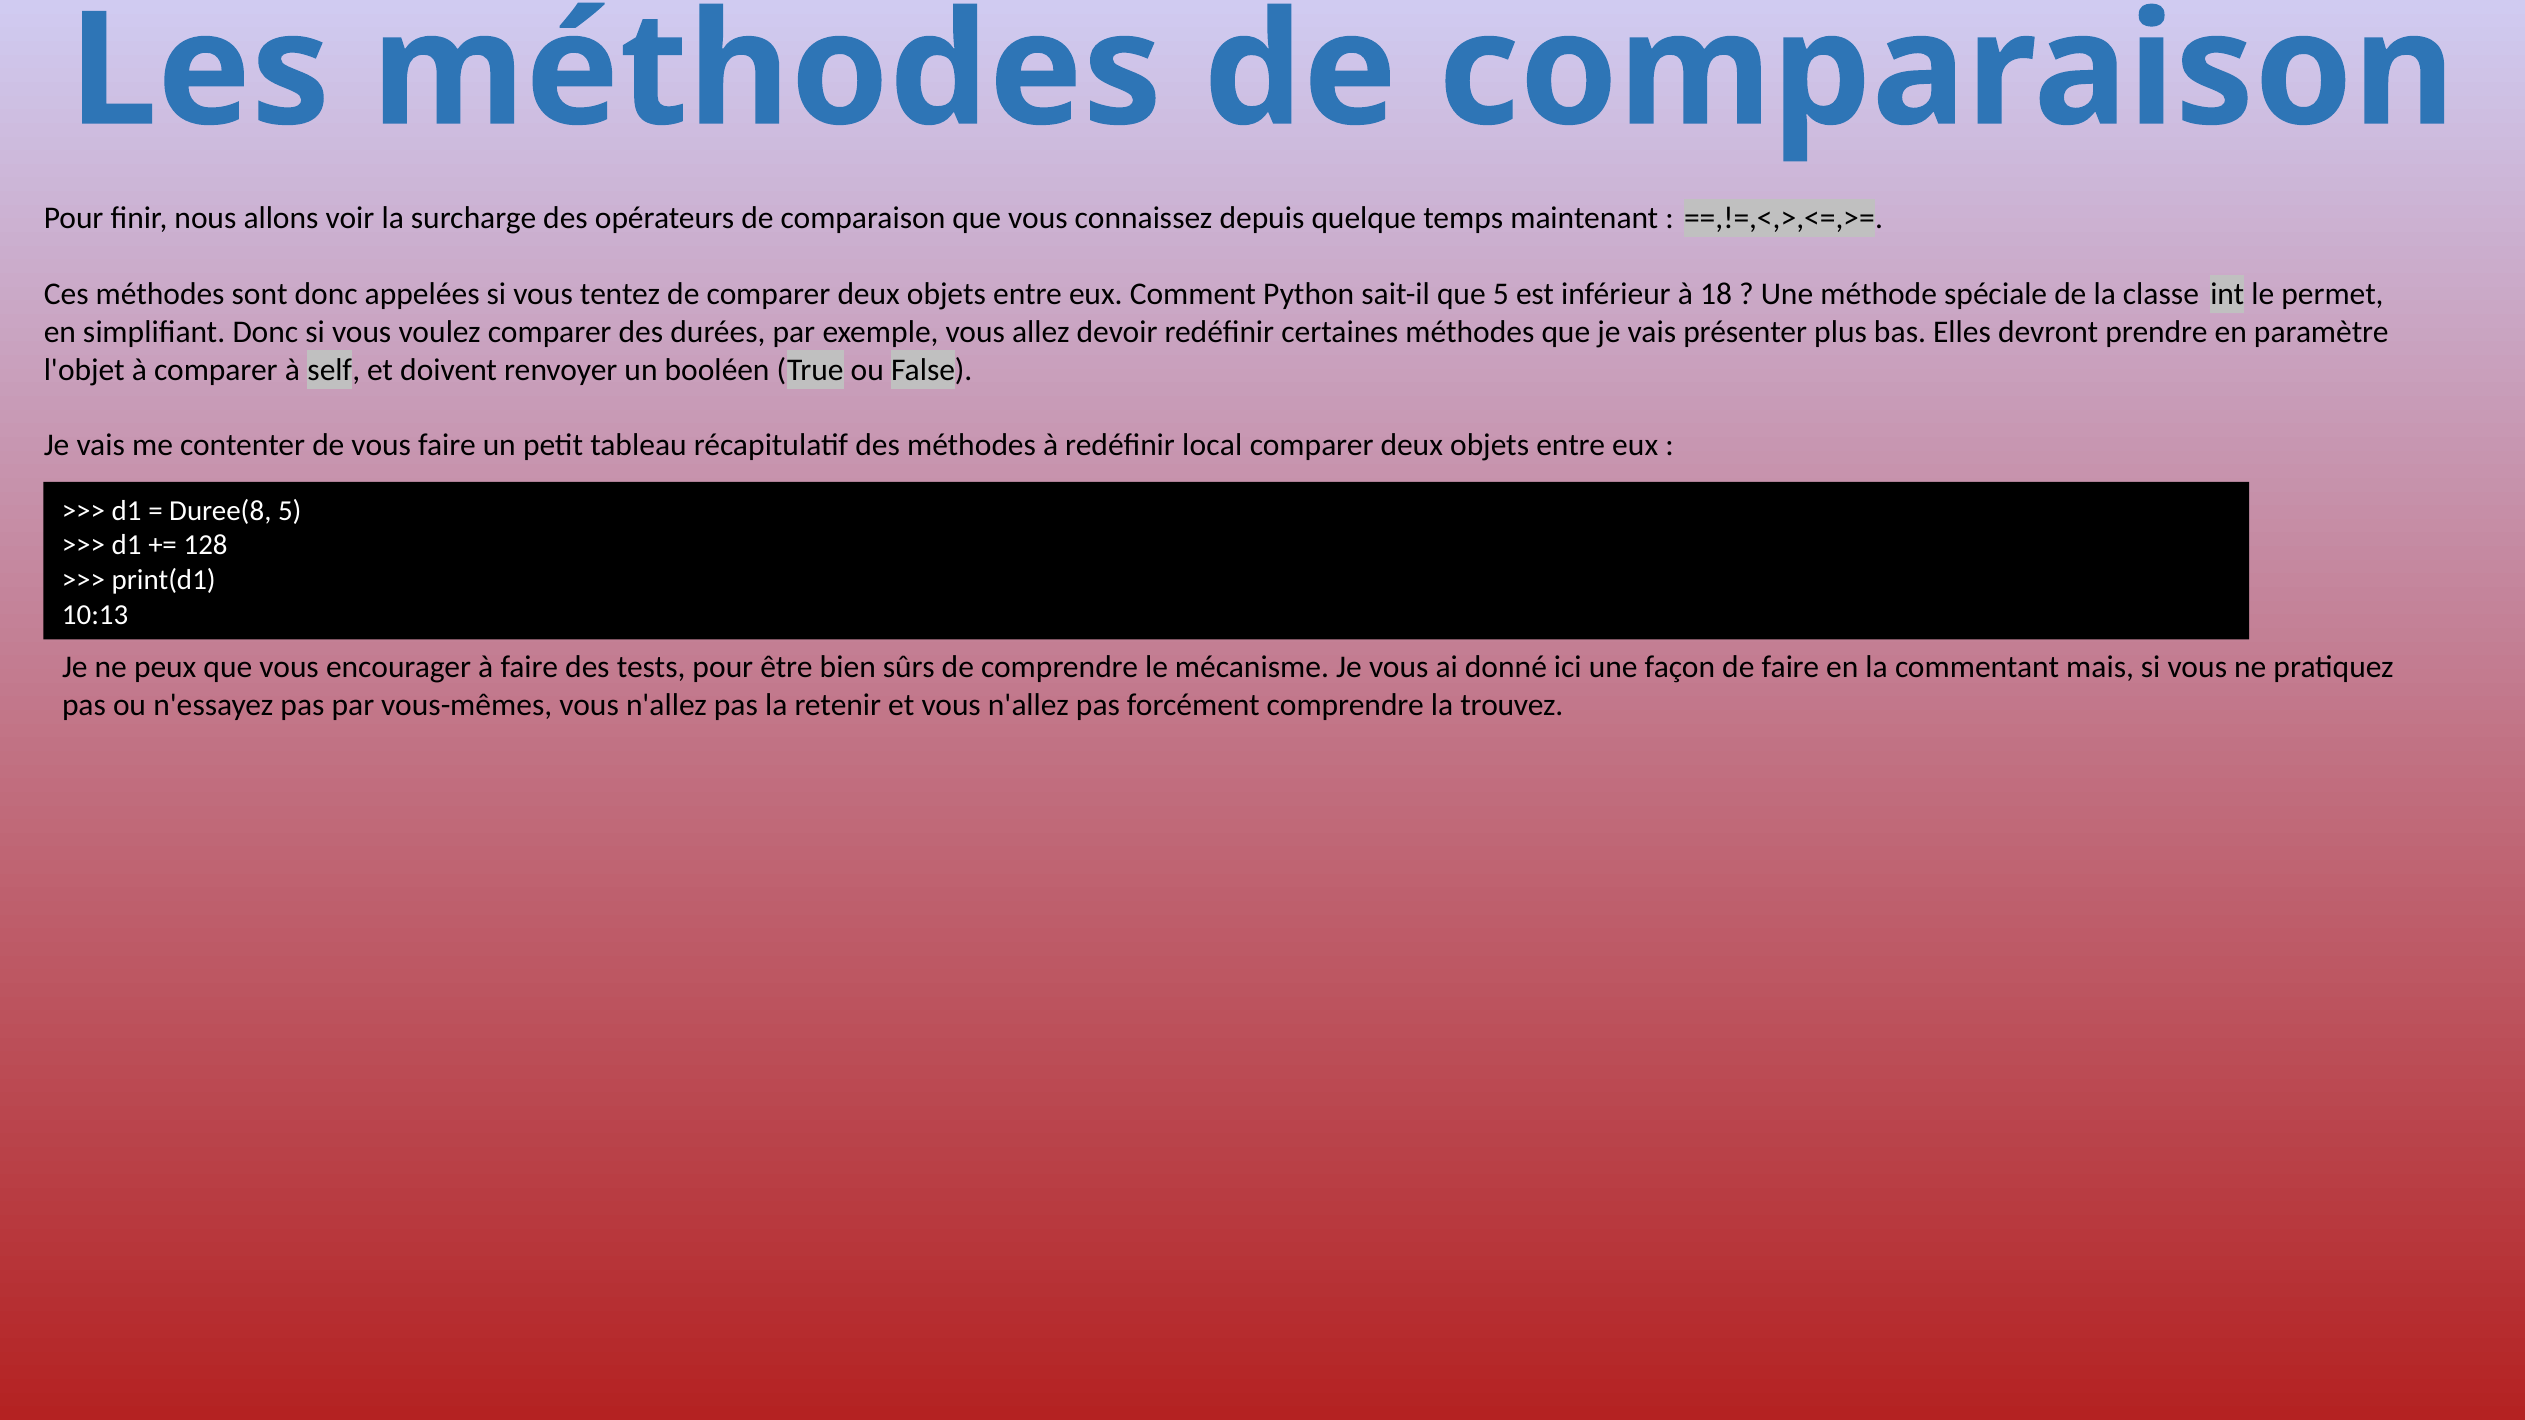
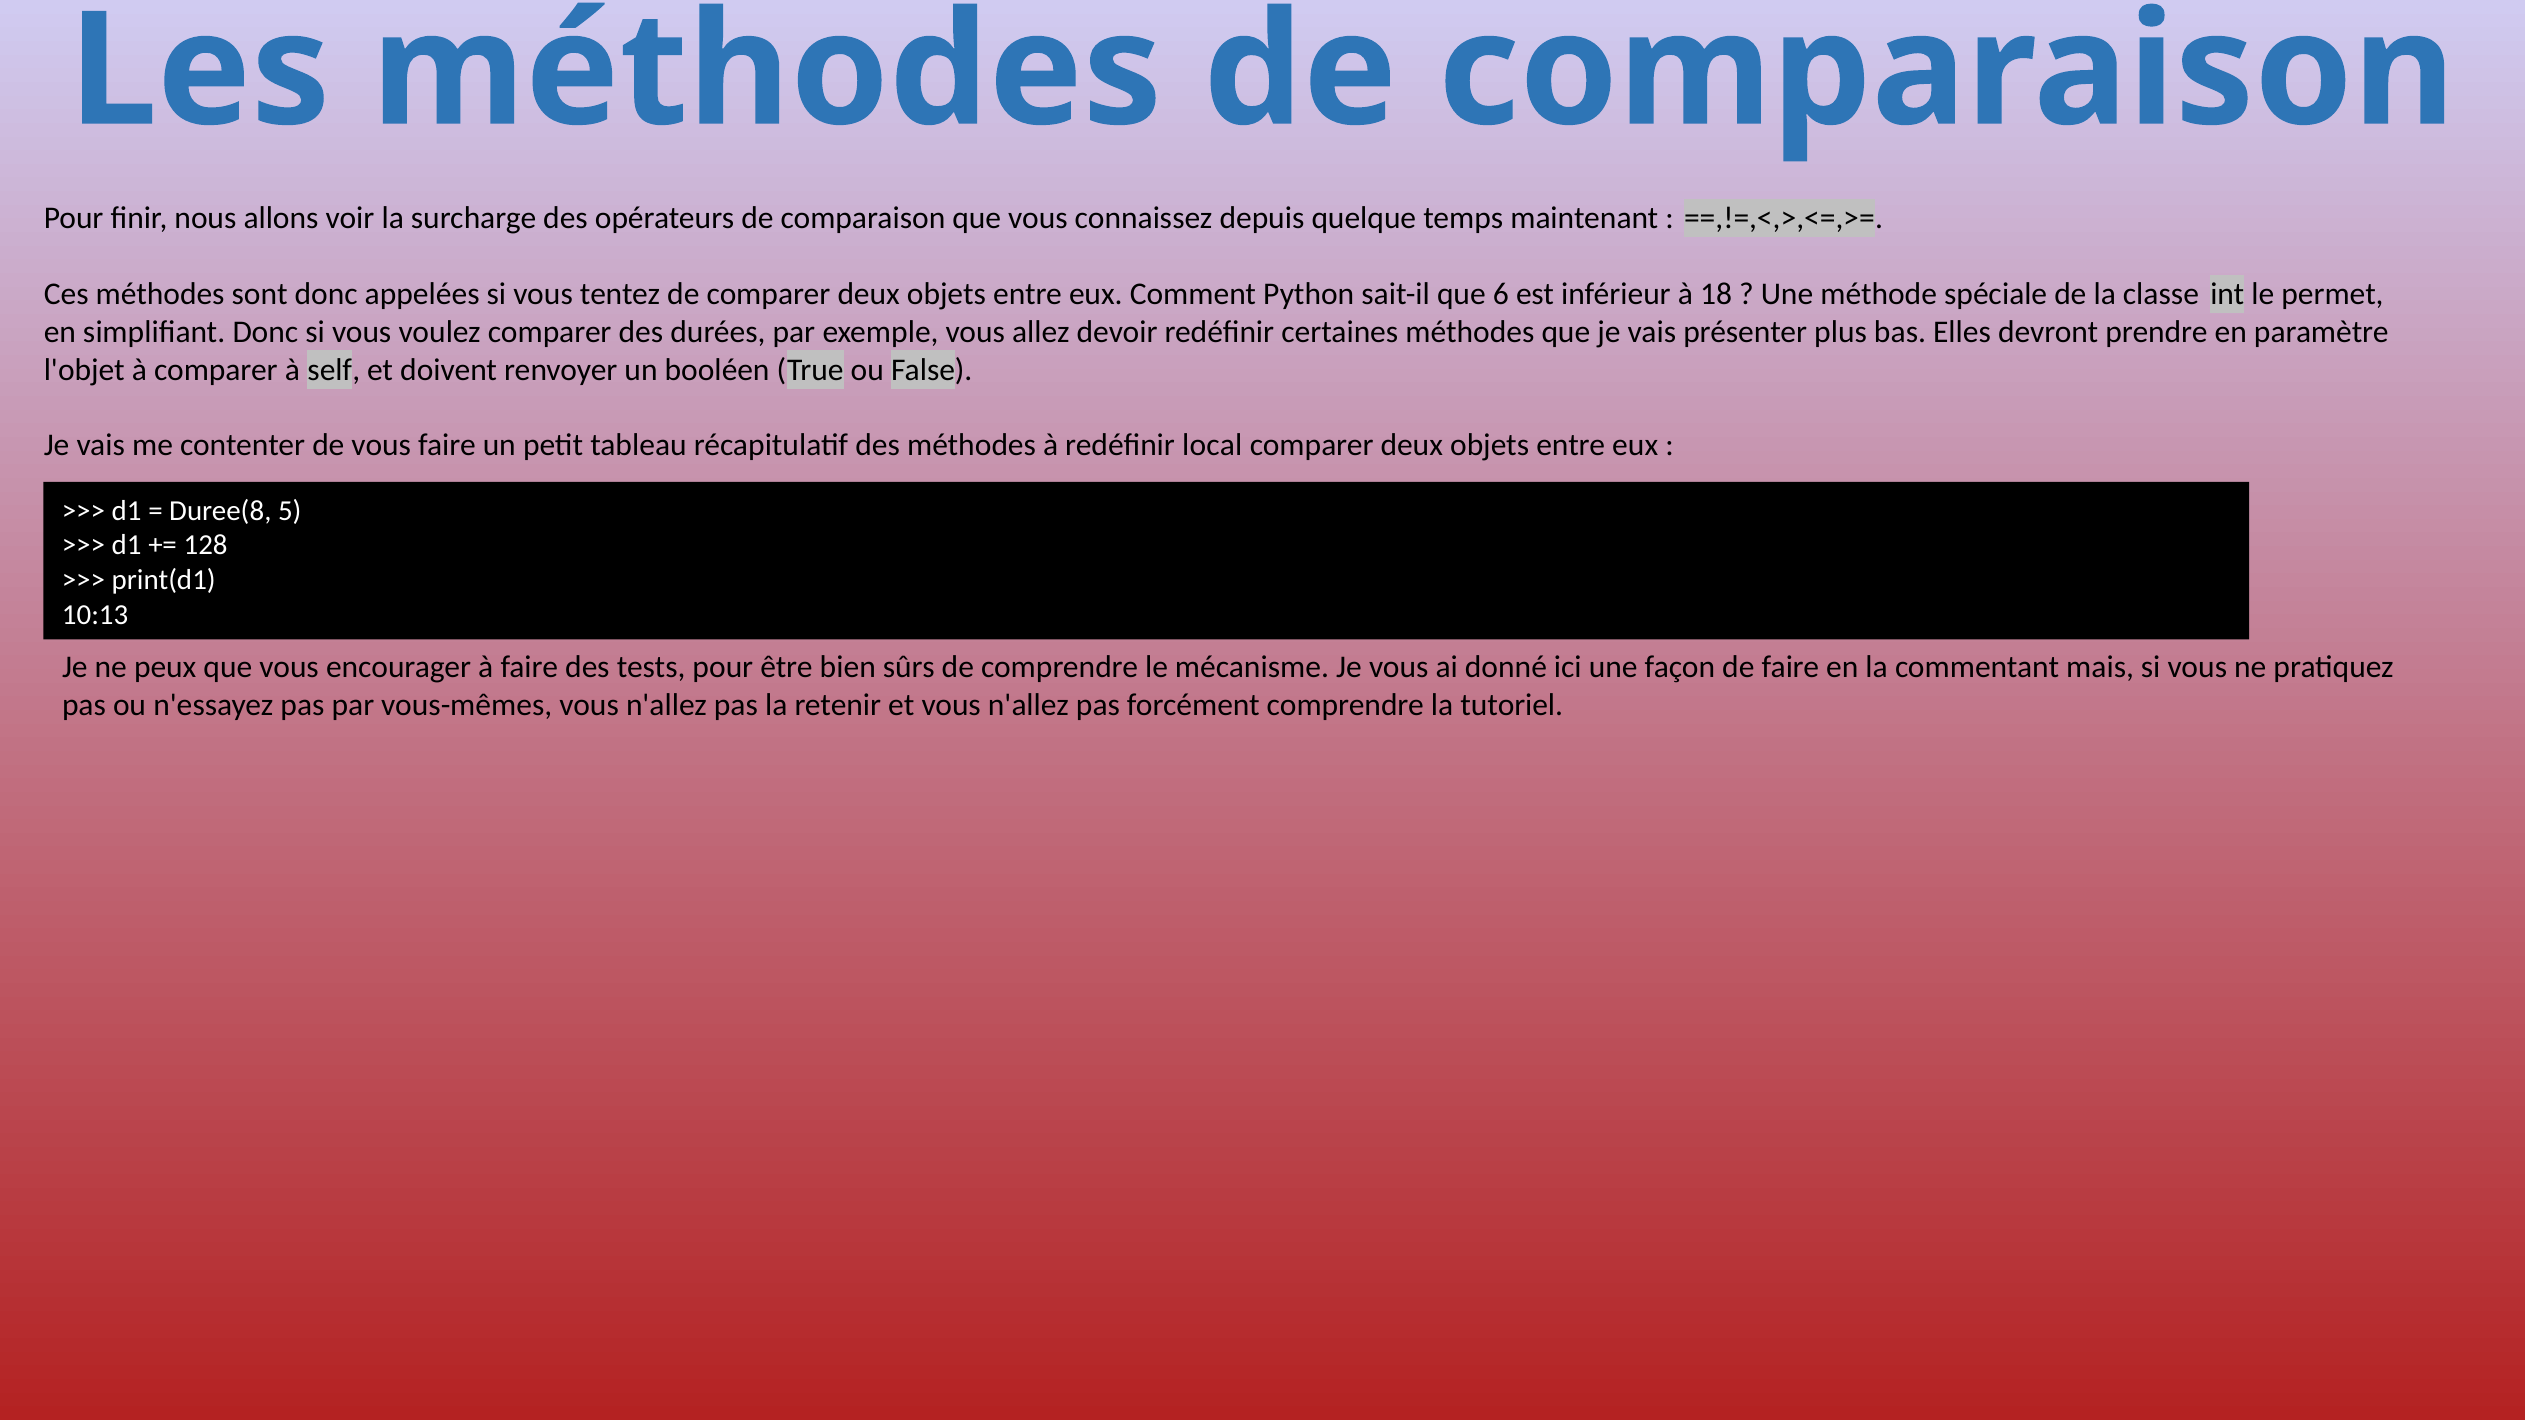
que 5: 5 -> 6 (1501, 294)
trouvez: trouvez -> tutoriel (1512, 706)
